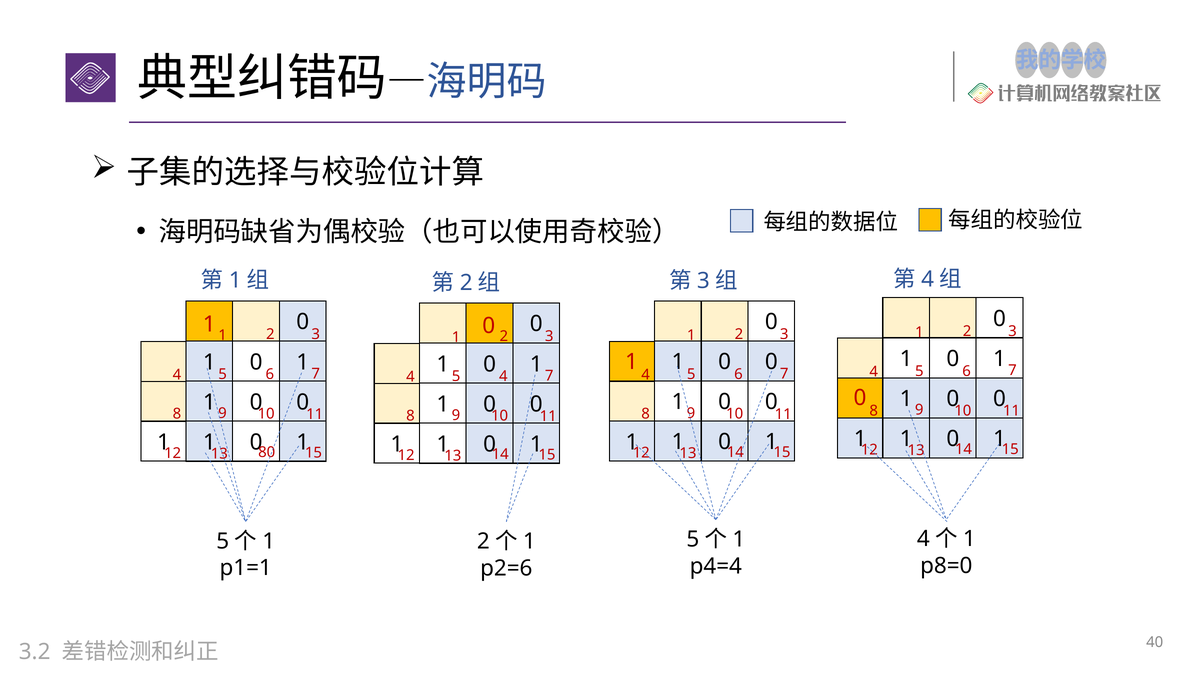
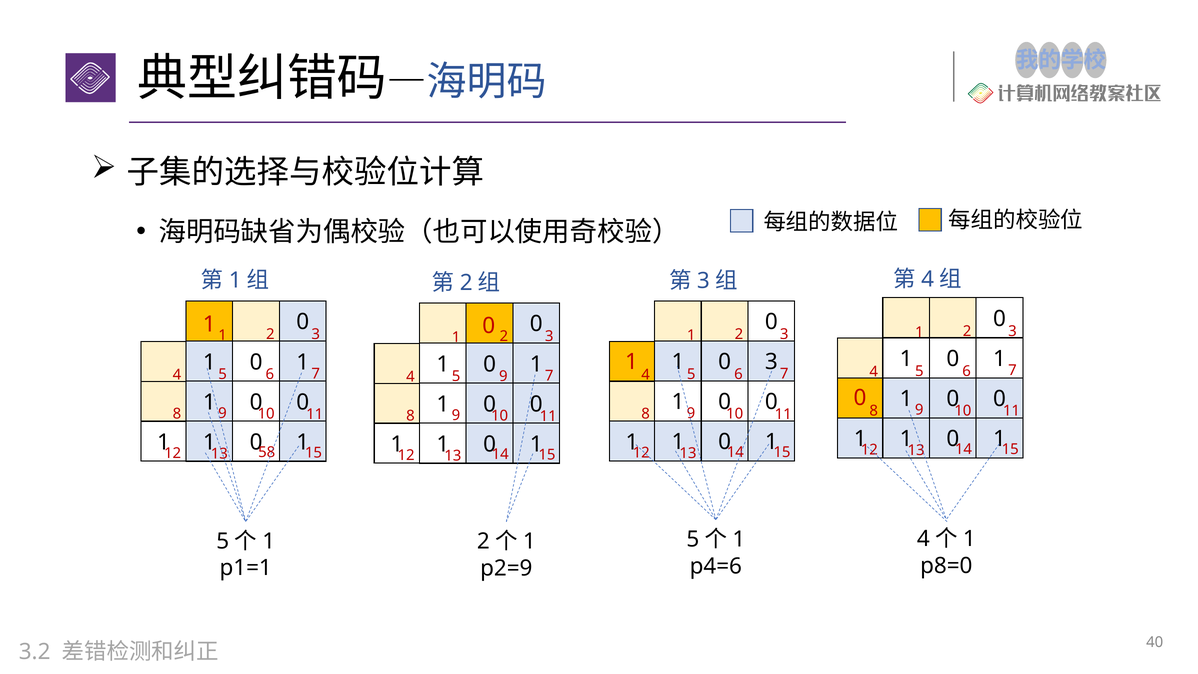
0: 0 -> 3 (771, 362)
5 4: 4 -> 9 (503, 376)
80: 80 -> 58 (267, 452)
p4=4: p4=4 -> p4=6 (716, 566)
p2=6: p2=6 -> p2=9 (506, 568)
